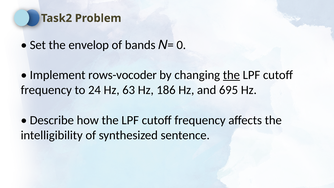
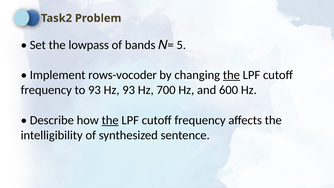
envelop: envelop -> lowpass (89, 45)
0: 0 -> 5 (181, 45)
to 24: 24 -> 93 (94, 90)
Hz 63: 63 -> 93 (129, 90)
186: 186 -> 700 (166, 90)
695: 695 -> 600 (229, 90)
the underline: none -> present (110, 120)
